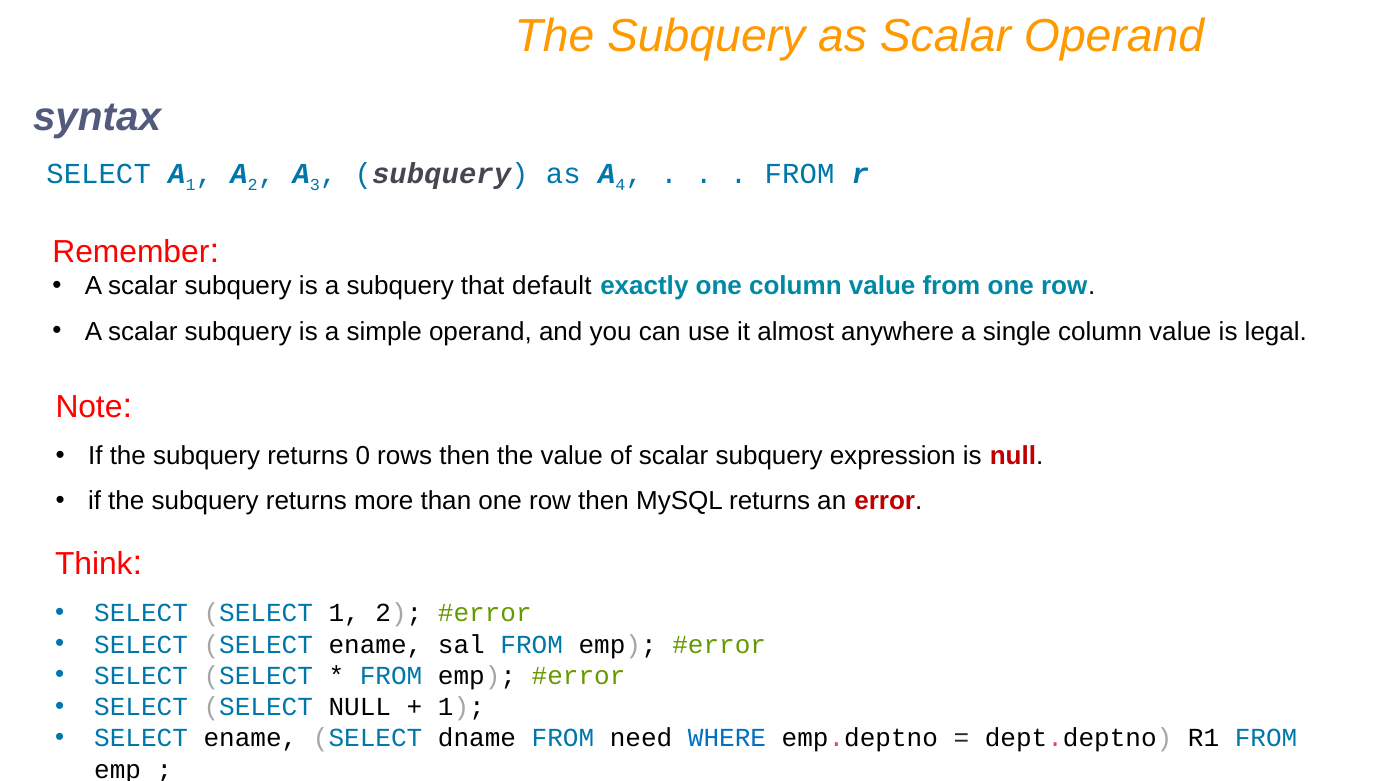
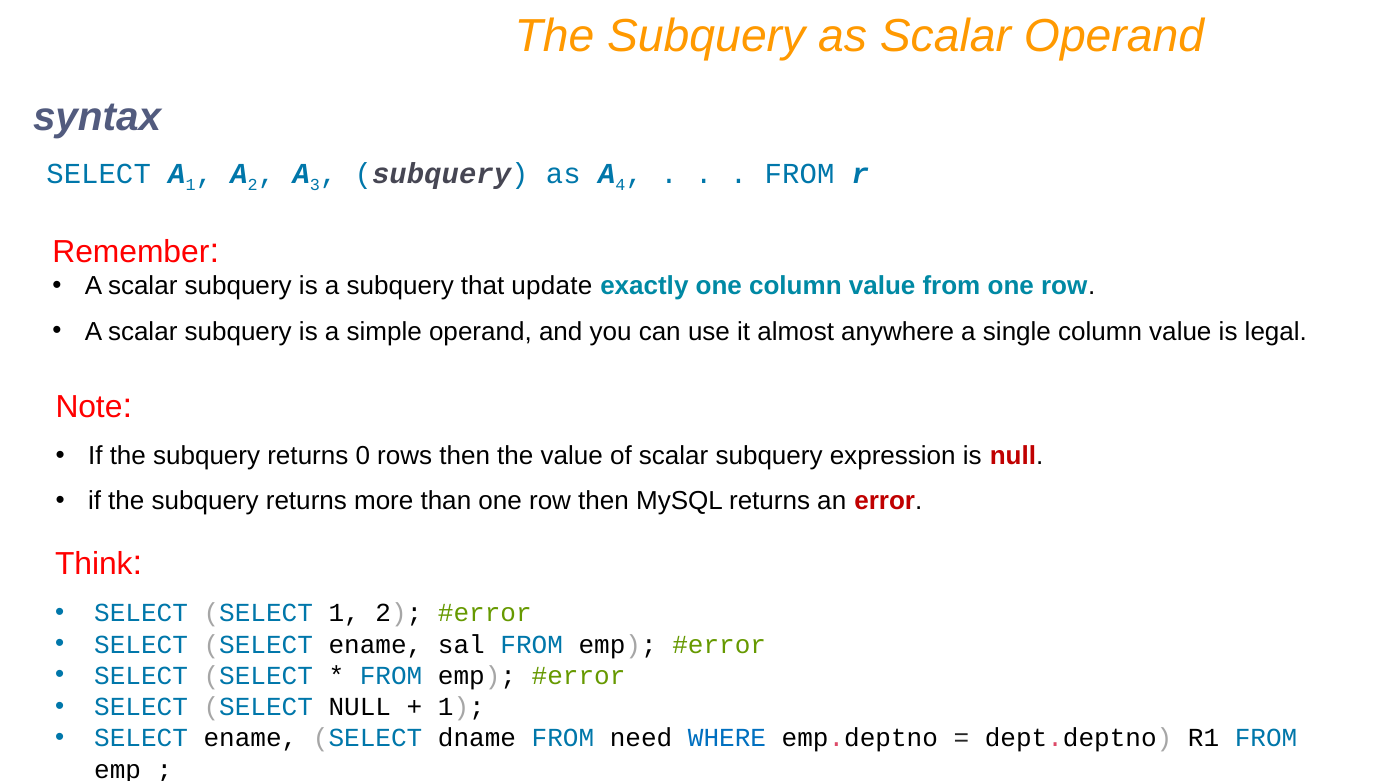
default: default -> update (552, 286)
